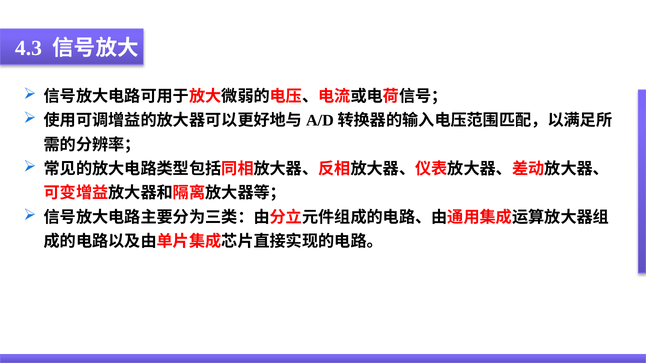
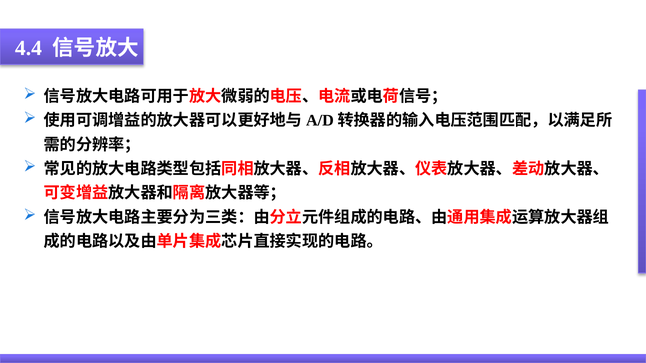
4.3: 4.3 -> 4.4 (28, 48)
